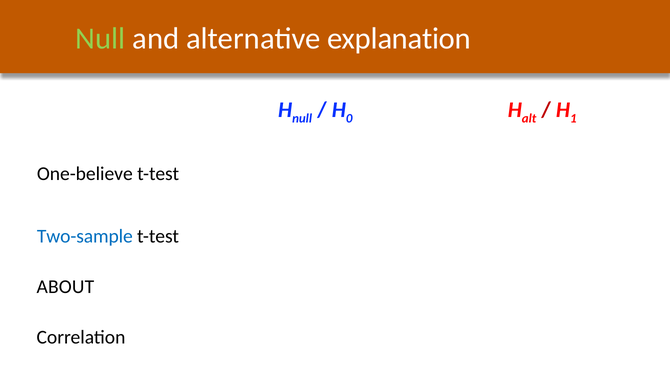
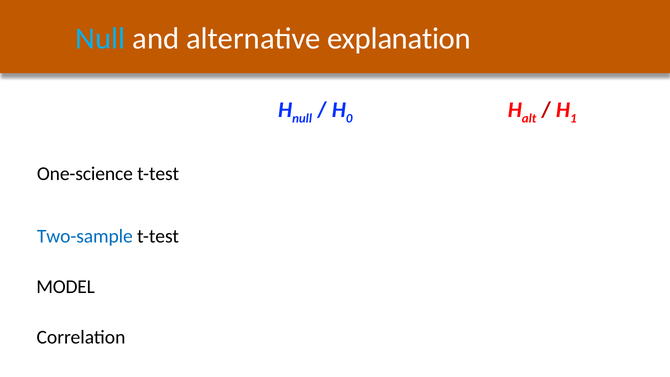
Null colour: light green -> light blue (100, 39)
One-believe: One-believe -> One-science (85, 174)
ABOUT: ABOUT -> MODEL (66, 287)
